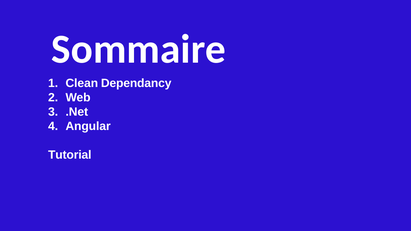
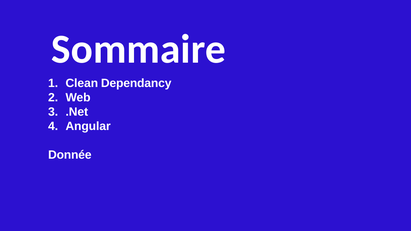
Tutorial: Tutorial -> Donnée (70, 155)
